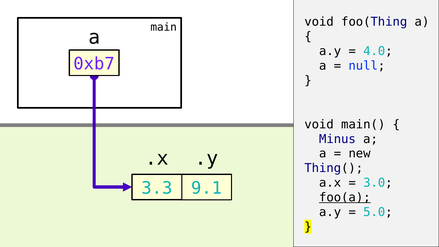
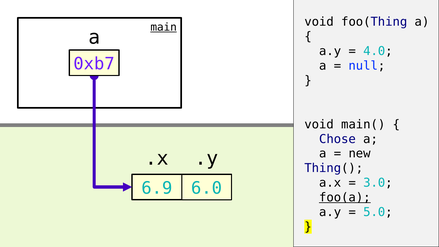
main underline: none -> present (164, 27)
Minus: Minus -> Chose (337, 139)
3.3: 3.3 -> 6.9 (157, 188)
9.1: 9.1 -> 6.0 (207, 188)
